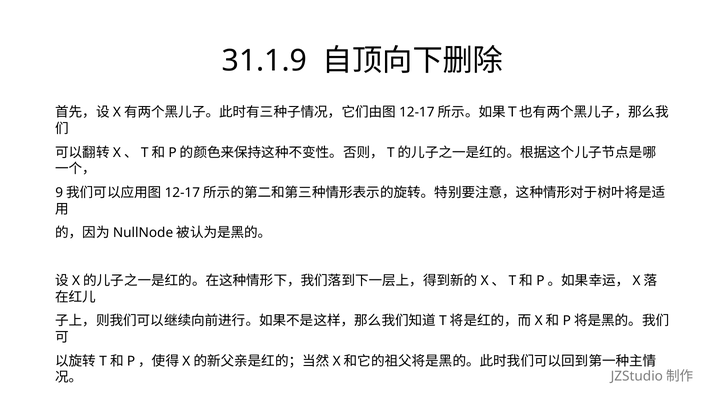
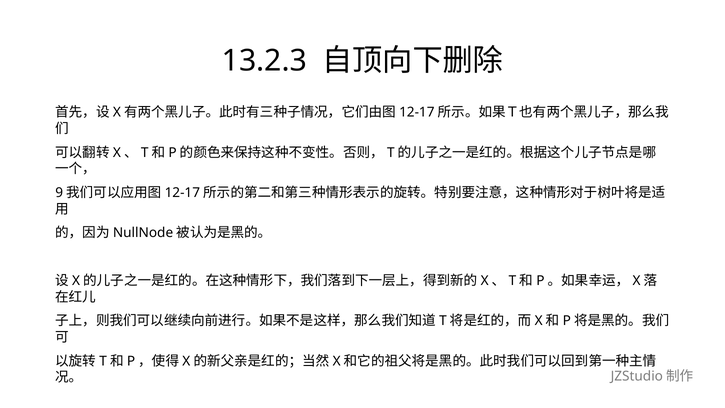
31.1.9: 31.1.9 -> 13.2.3 (264, 61)
